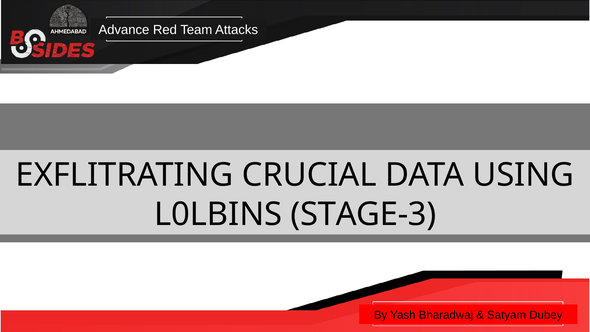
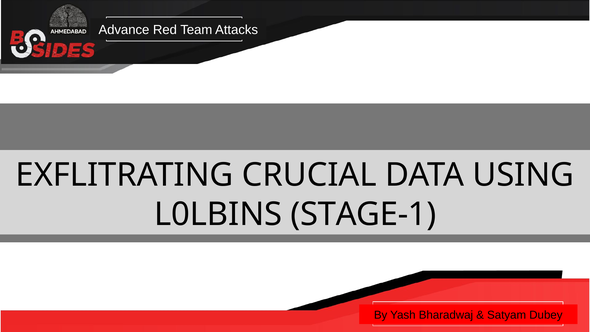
STAGE-3: STAGE-3 -> STAGE-1 (363, 214)
